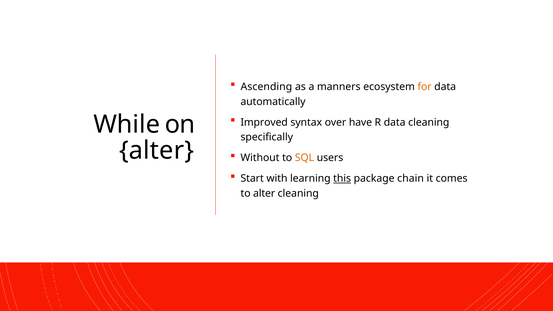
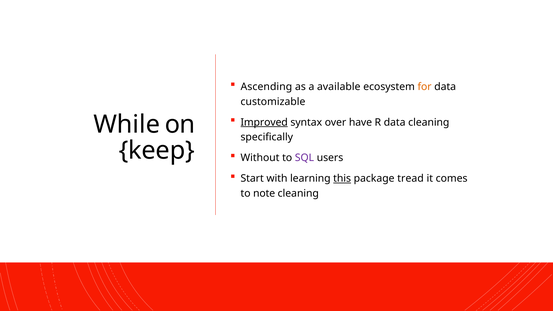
manners: manners -> available (339, 87)
automatically: automatically -> customizable (273, 102)
Improved underline: none -> present (264, 122)
alter: alter -> keep (157, 150)
SQL colour: orange -> purple (304, 158)
chain: chain -> tread (411, 179)
to alter: alter -> note (264, 194)
